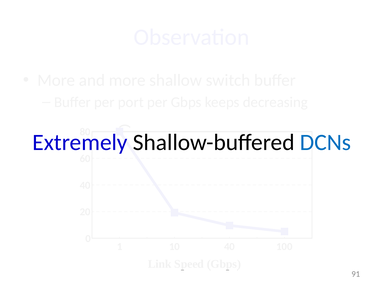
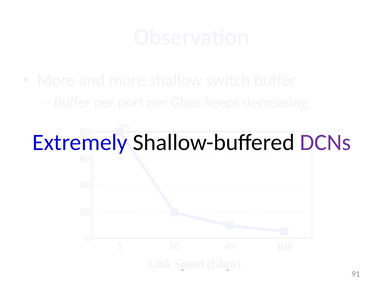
DCNs colour: blue -> purple (325, 143)
